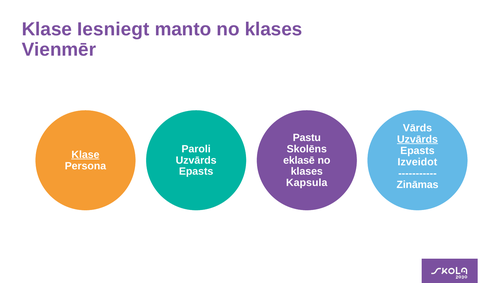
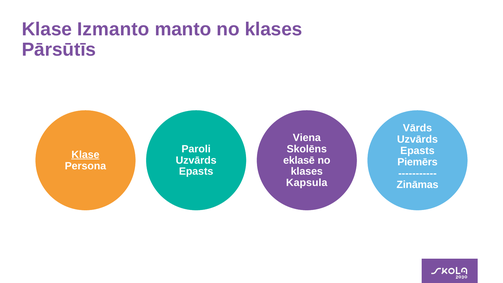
Iesniegt: Iesniegt -> Izmanto (113, 29)
Vienmēr: Vienmēr -> Pārsūtīs (59, 50)
Pastu: Pastu -> Viena (307, 138)
Uzvārds underline: present -> none (417, 139)
Izveidot: Izveidot -> Piemērs (418, 162)
